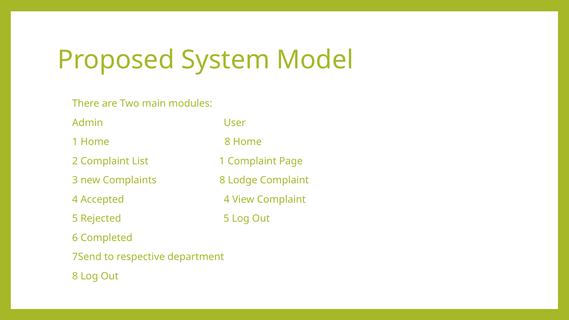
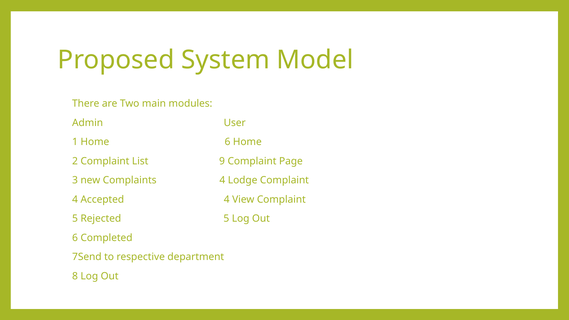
Home 8: 8 -> 6 (227, 142)
List 1: 1 -> 9 (222, 161)
Complaints 8: 8 -> 4 (222, 180)
